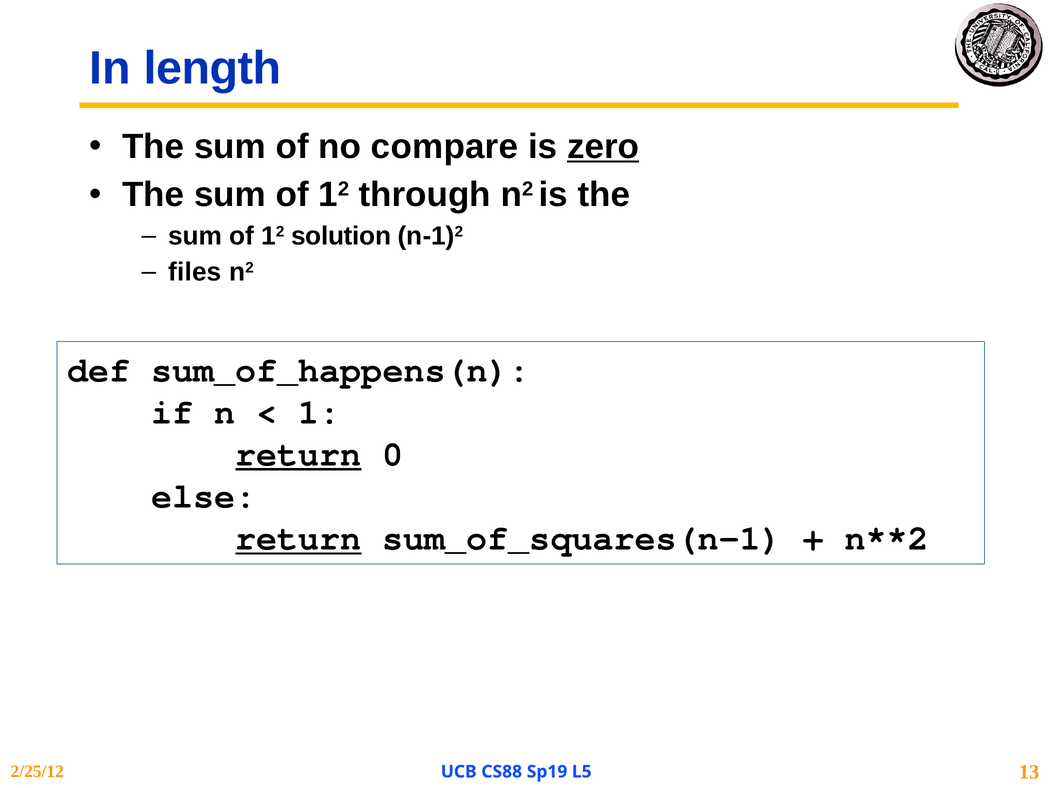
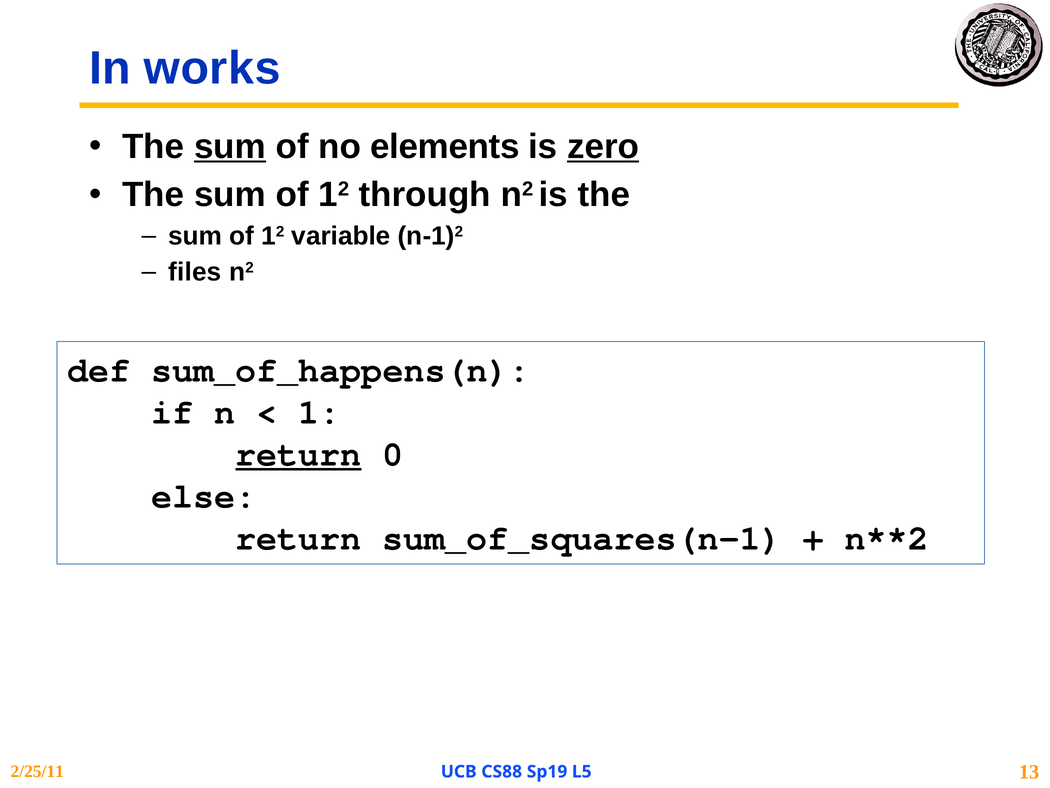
length: length -> works (212, 68)
sum underline: none -> present (230, 146)
compare: compare -> elements (445, 146)
solution: solution -> variable (341, 236)
return underline: present -> none (298, 538)
2/25/12: 2/25/12 -> 2/25/11 (37, 771)
